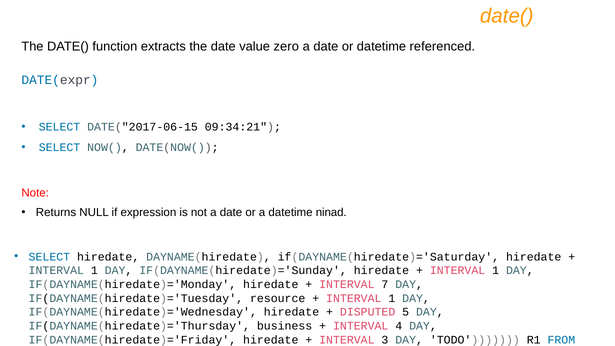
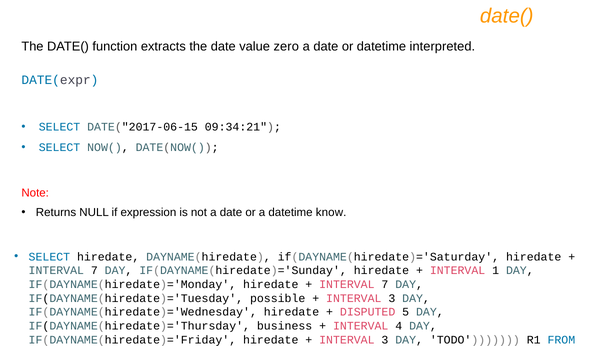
referenced: referenced -> interpreted (442, 46)
ninad: ninad -> know (331, 213)
1: 1 -> 7 (94, 271)
resource: resource -> possible (278, 298)
1: 1 -> 3 (392, 298)
